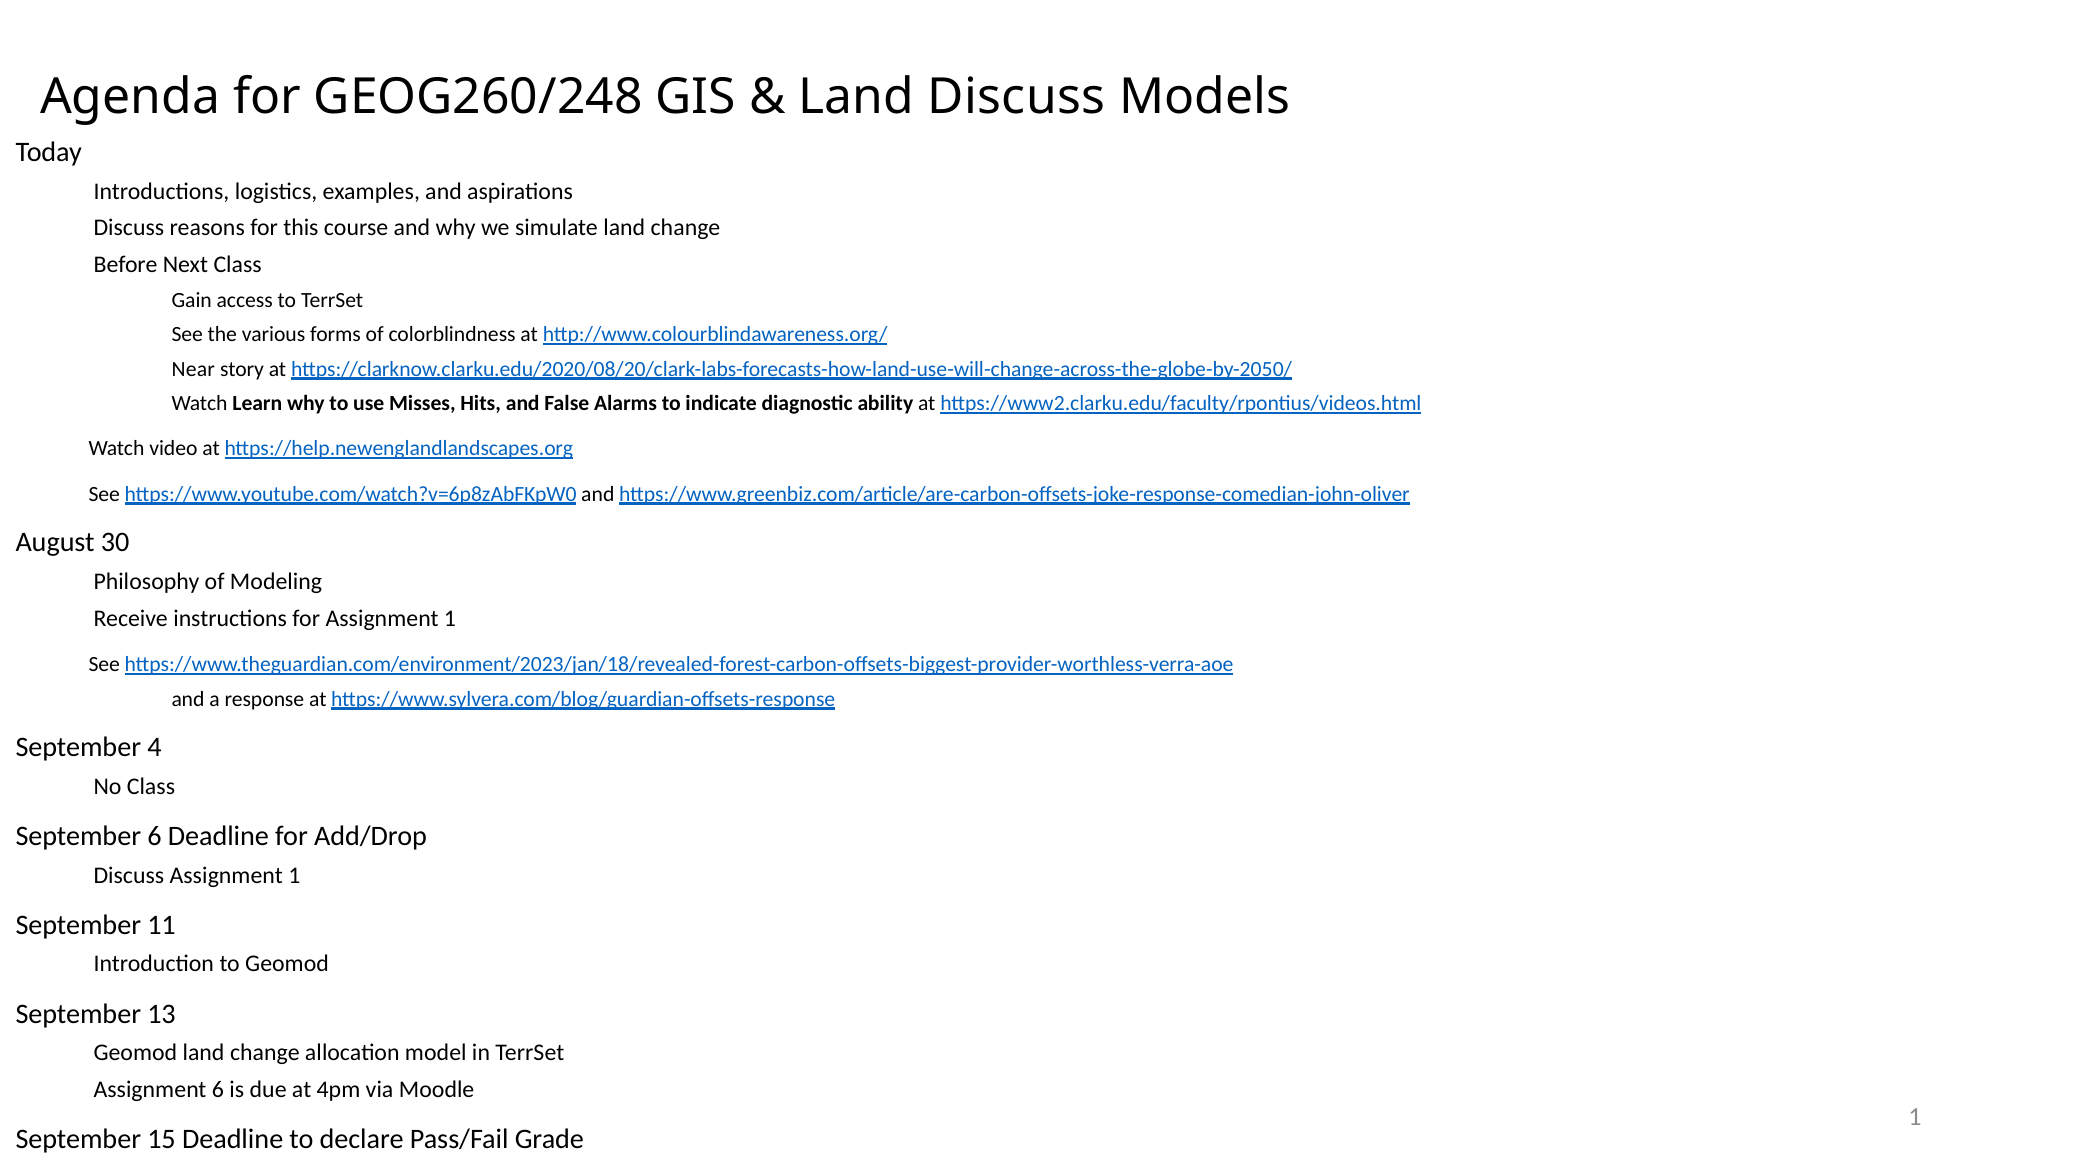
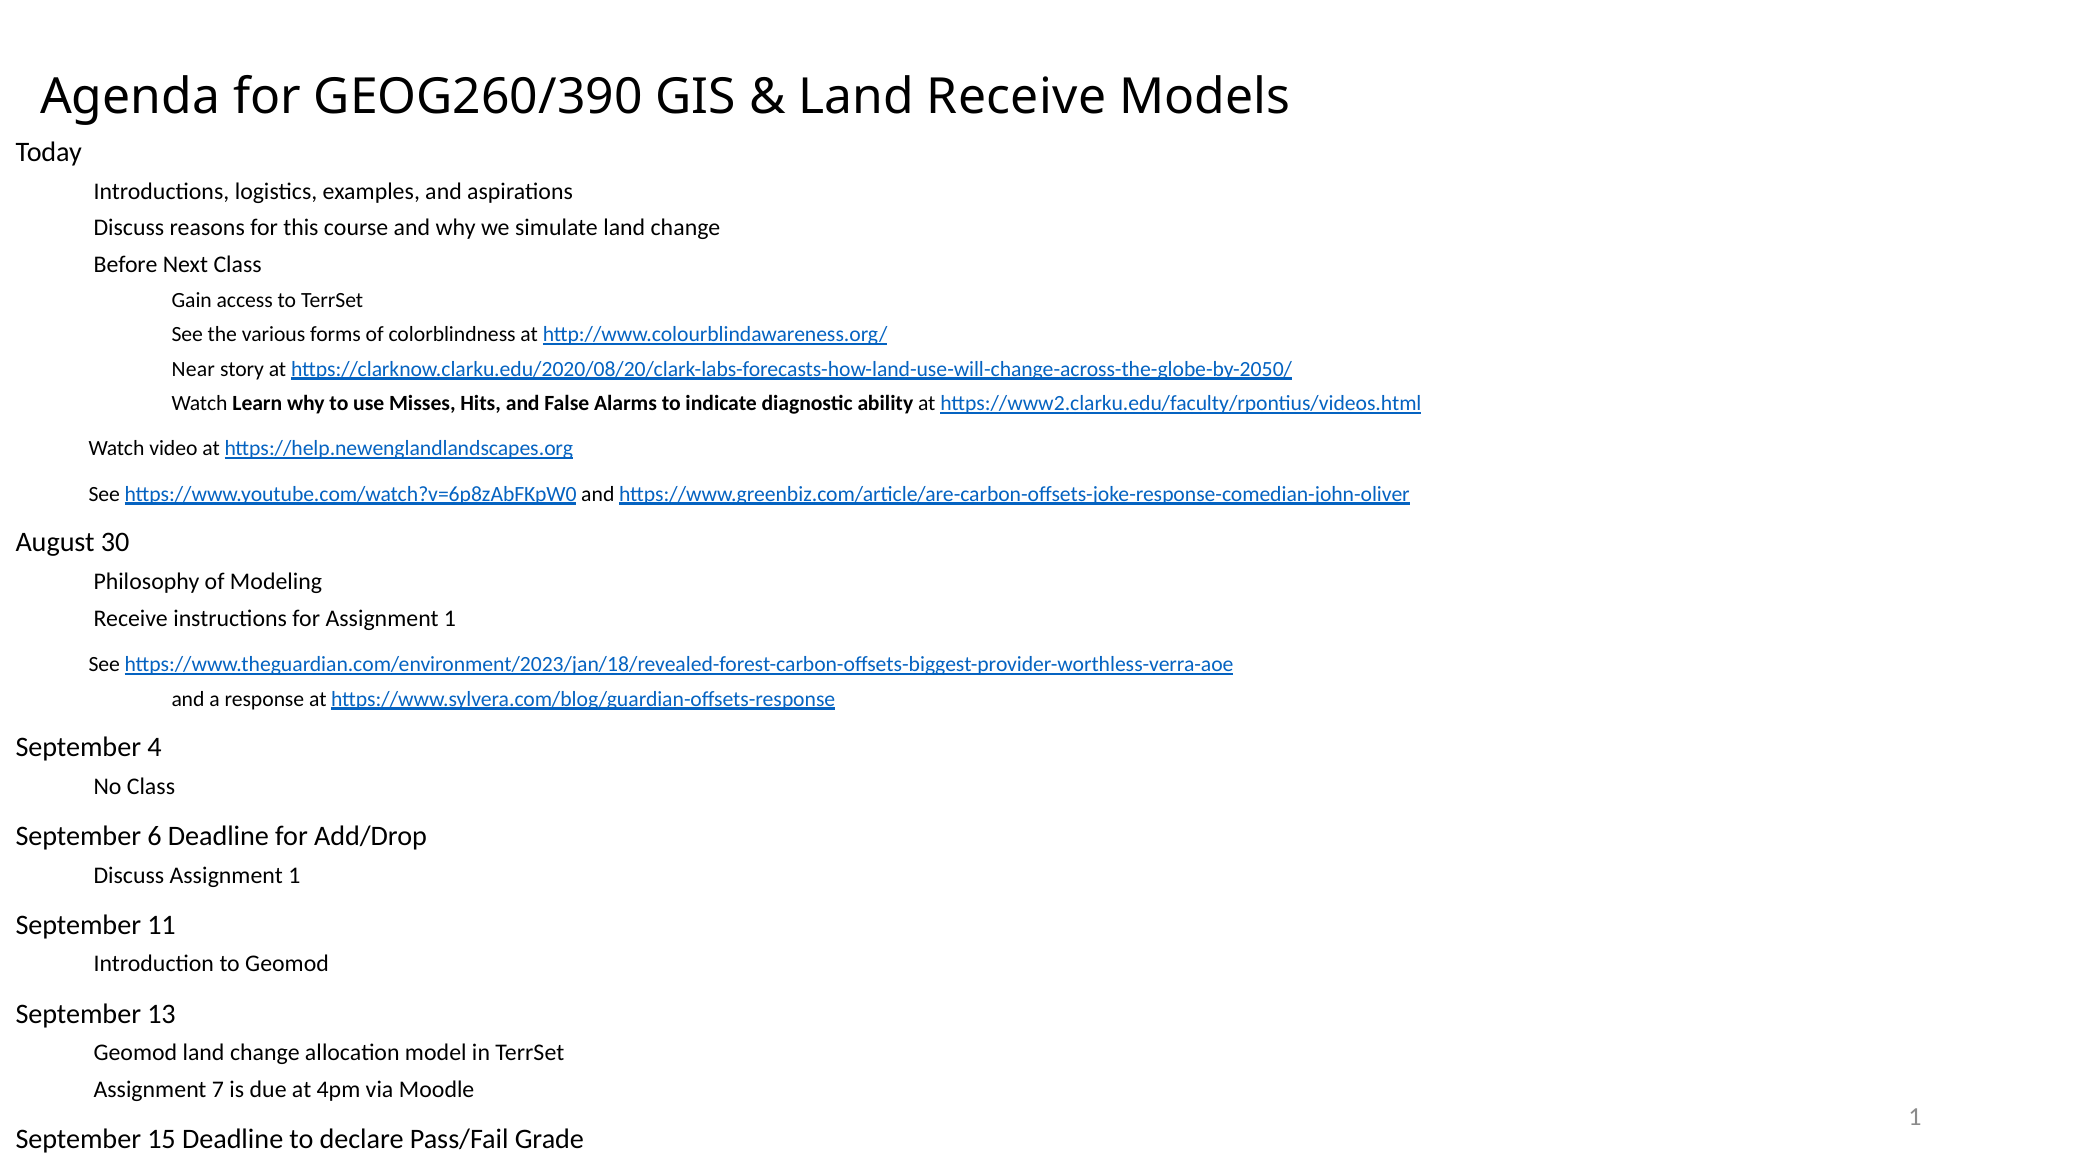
GEOG260/248: GEOG260/248 -> GEOG260/390 (478, 97)
Land Discuss: Discuss -> Receive (1017, 97)
Assignment 6: 6 -> 7 (218, 1089)
